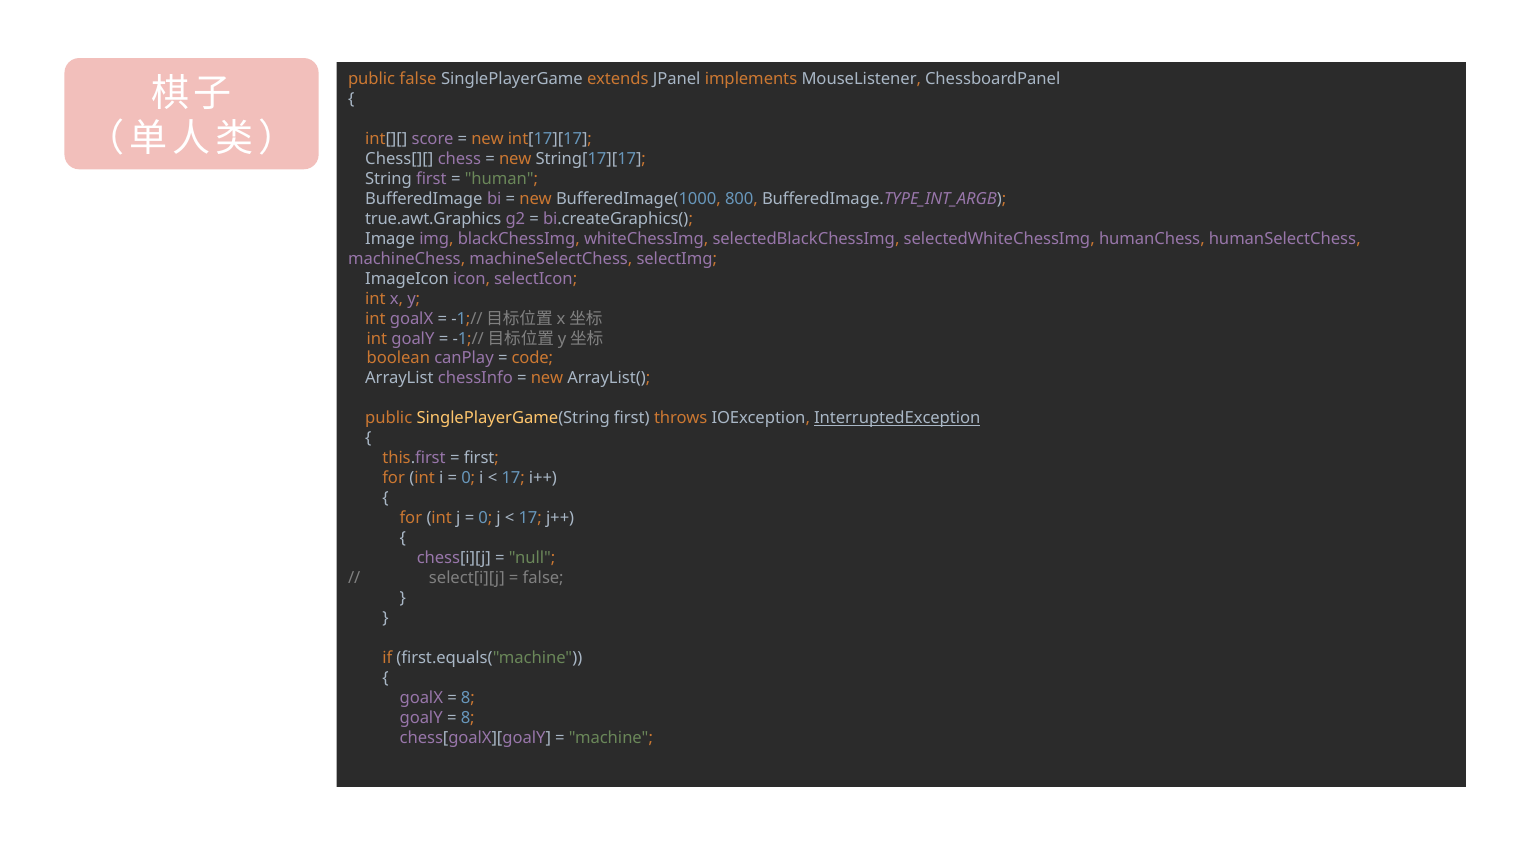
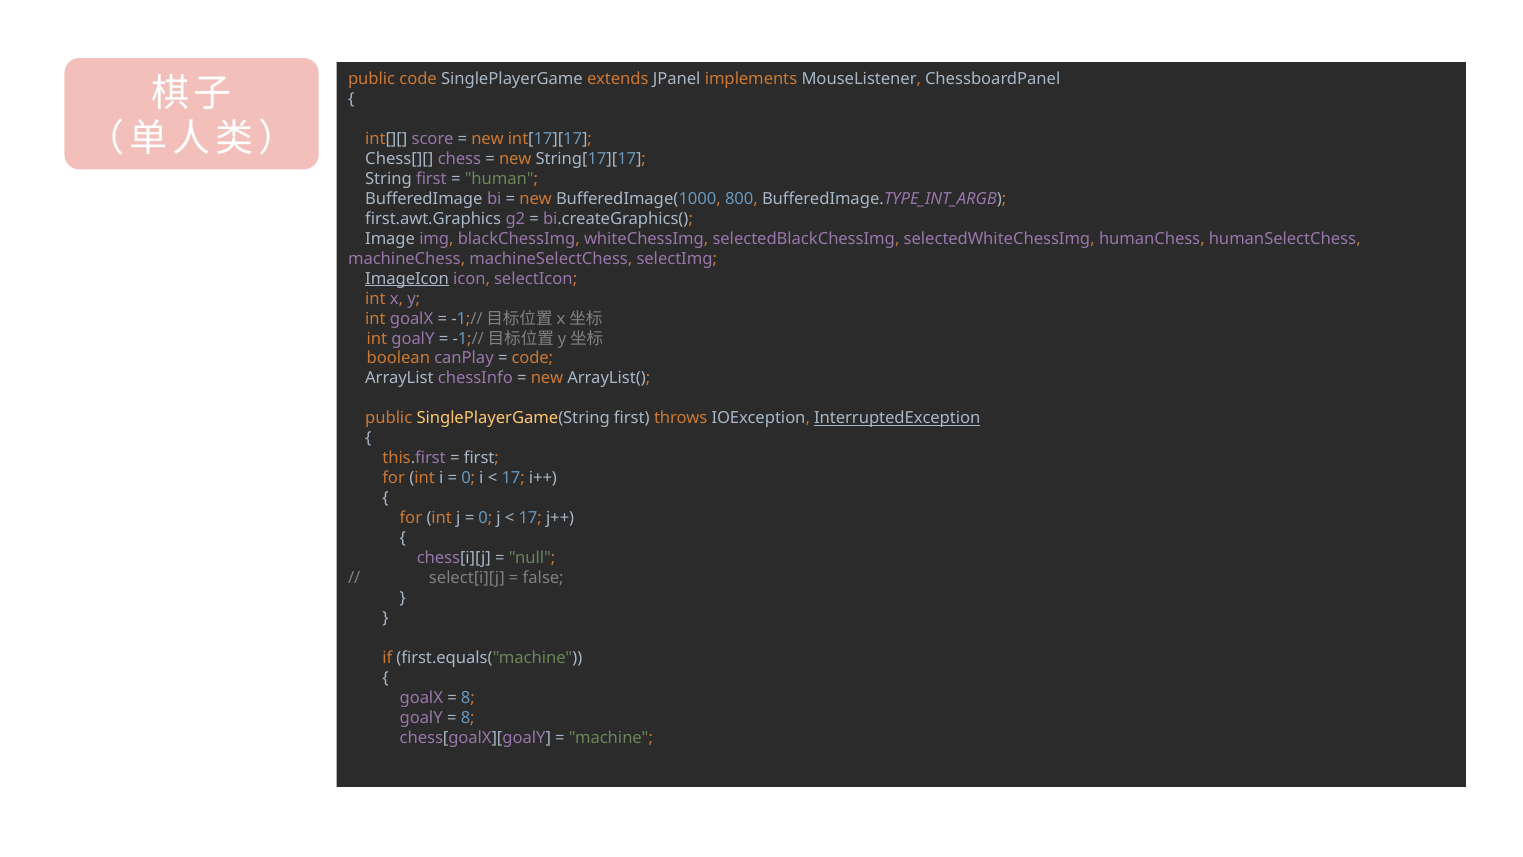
public false: false -> code (418, 79)
true.awt.Graphics: true.awt.Graphics -> first.awt.Graphics (433, 219)
ImageIcon underline: none -> present (407, 278)
